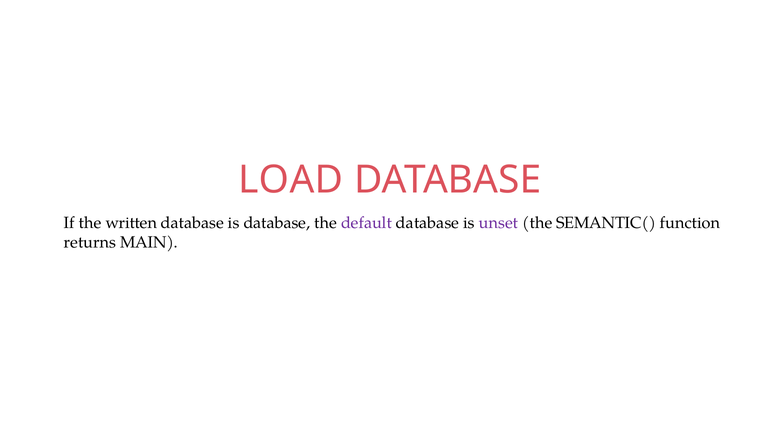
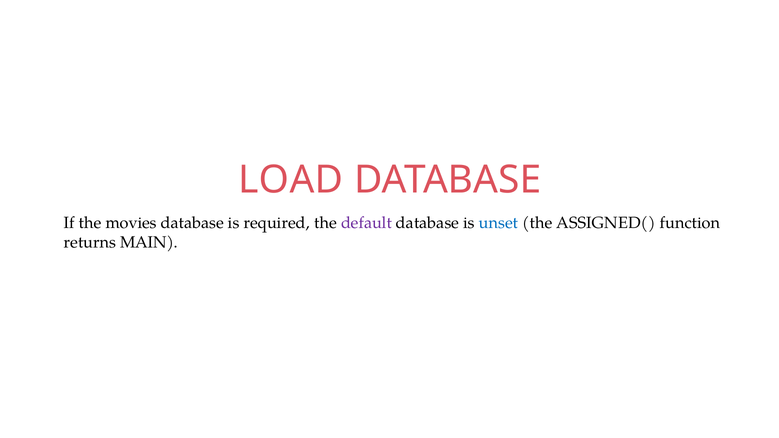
written: written -> movies (131, 223)
is database: database -> required (277, 223)
unset colour: purple -> blue (498, 223)
SEMANTIC(: SEMANTIC( -> ASSIGNED( (606, 223)
